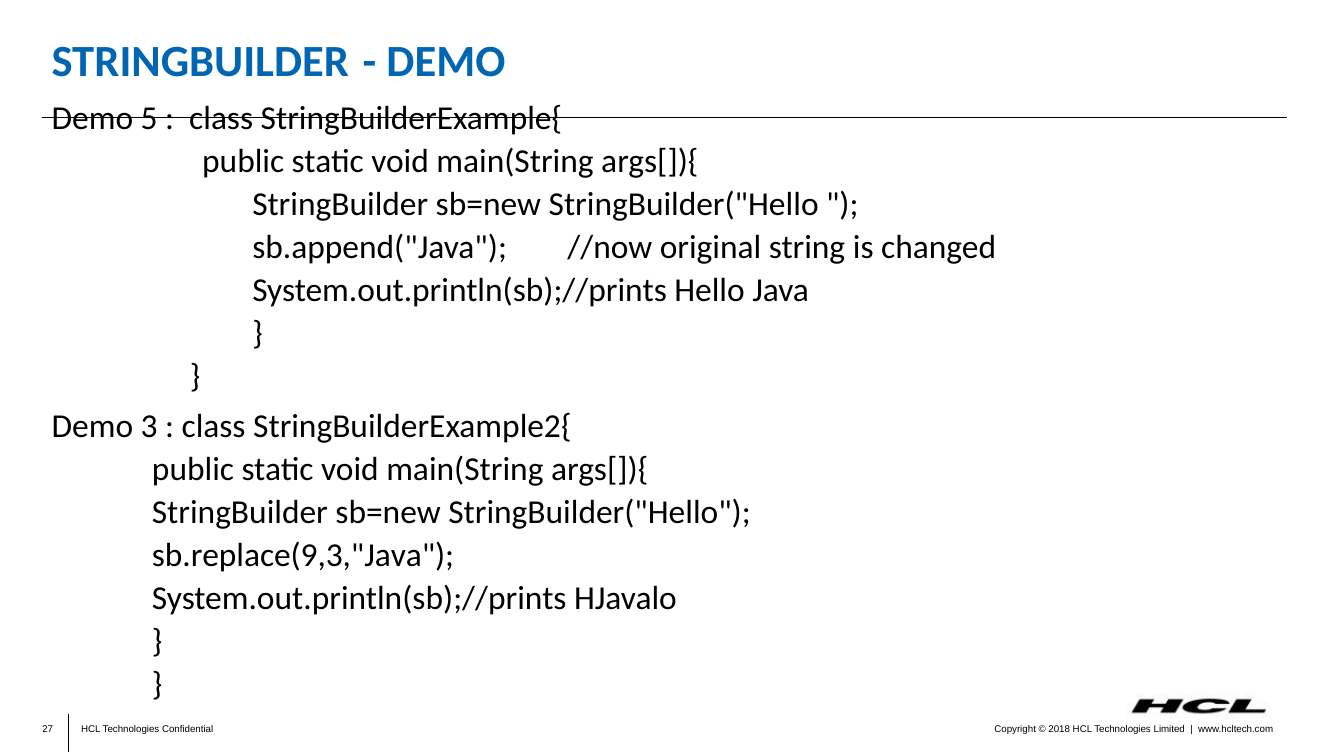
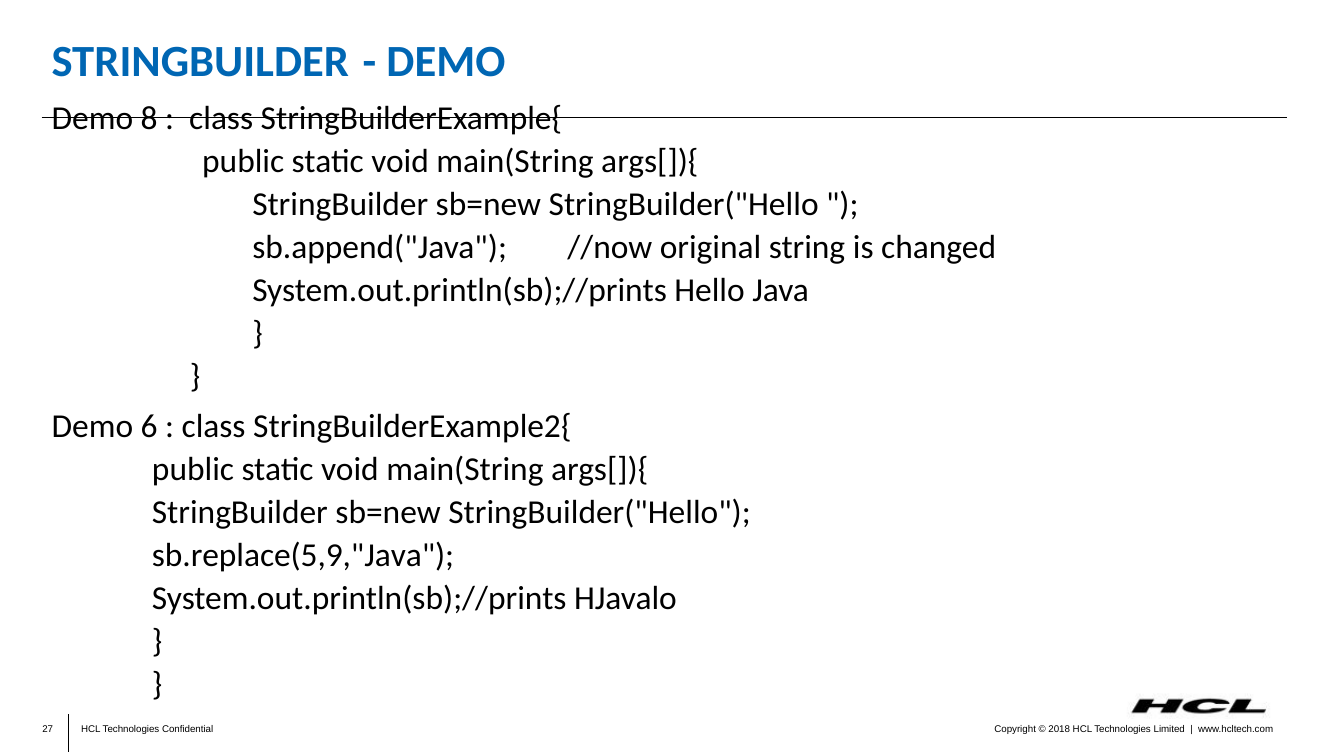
5: 5 -> 8 (149, 119)
3: 3 -> 6 (149, 427)
sb.replace(9,3,"Java: sb.replace(9,3,"Java -> sb.replace(5,9,"Java (303, 556)
